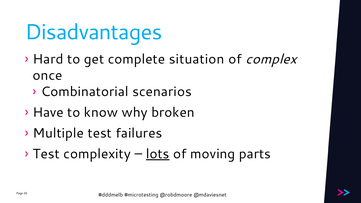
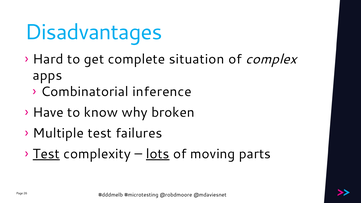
once: once -> apps (48, 75)
scenarios: scenarios -> inference (162, 92)
Test underline: none -> present (46, 154)
